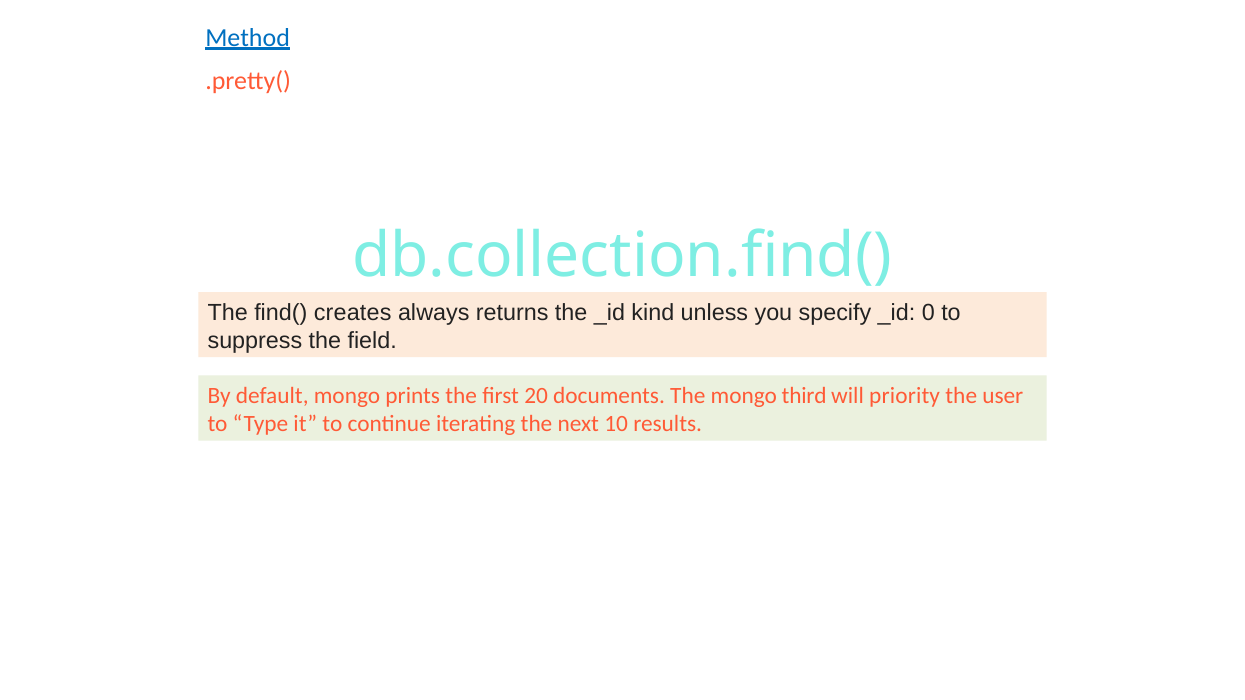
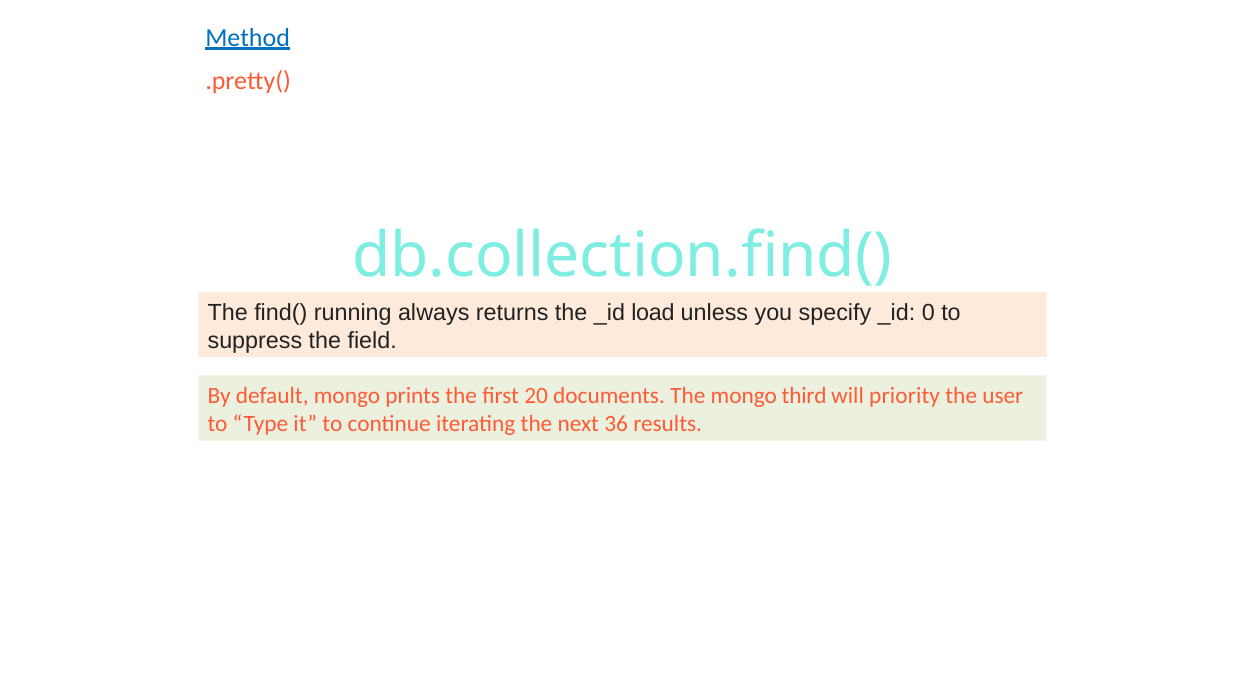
creates: creates -> running (353, 312)
kind: kind -> load (653, 312)
10: 10 -> 36 (616, 424)
